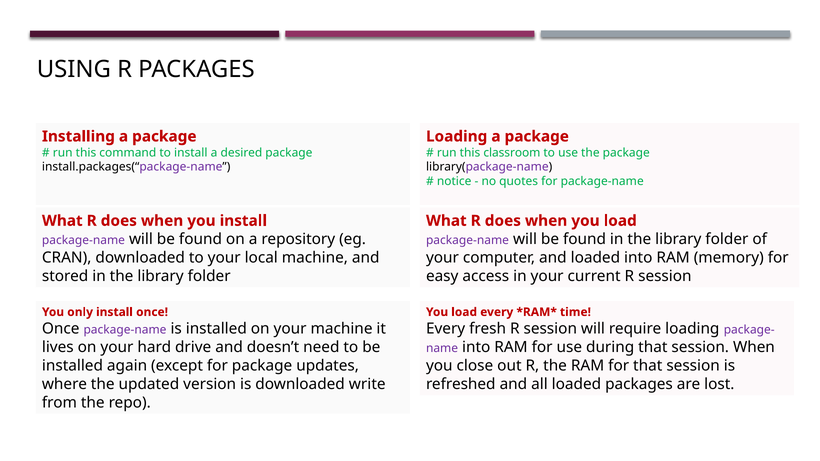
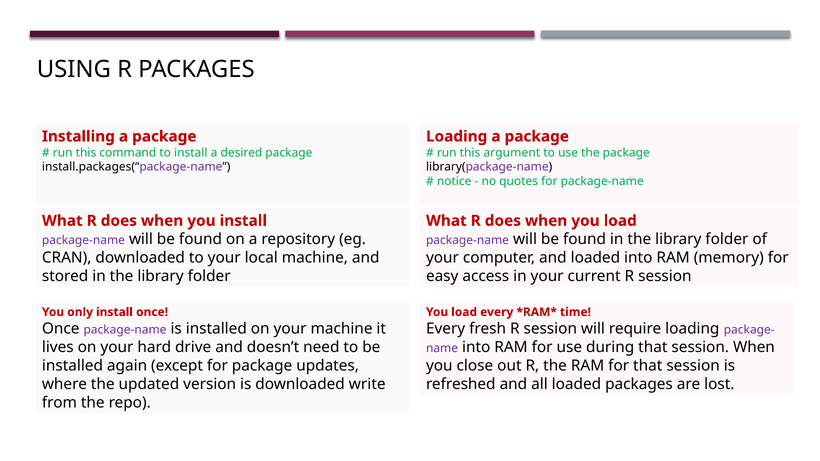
classroom: classroom -> argument (512, 153)
